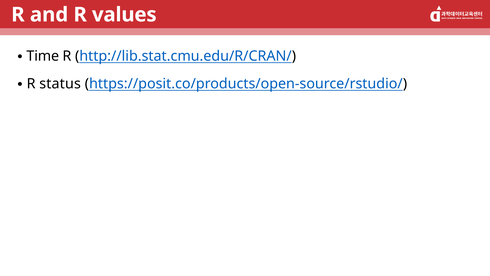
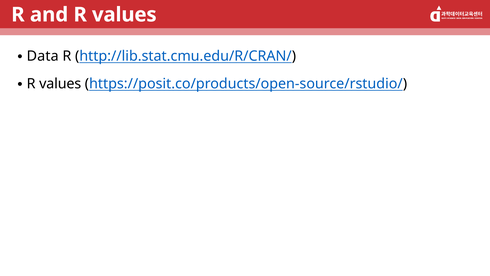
Time: Time -> Data (43, 56)
status: status -> values (60, 84)
